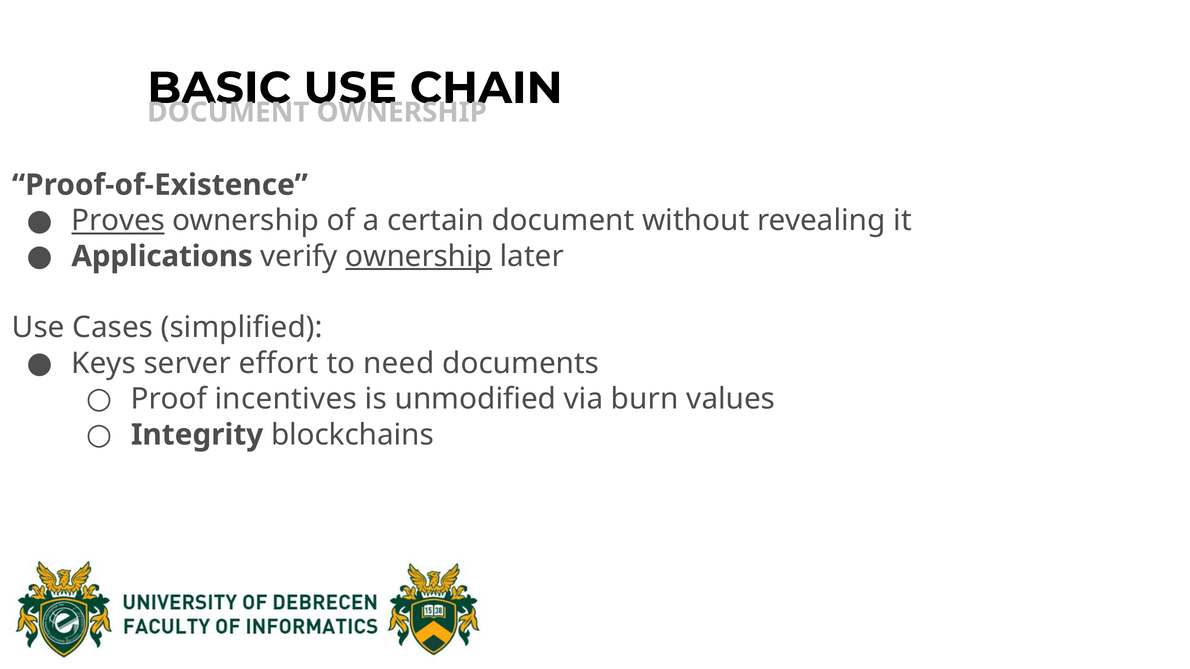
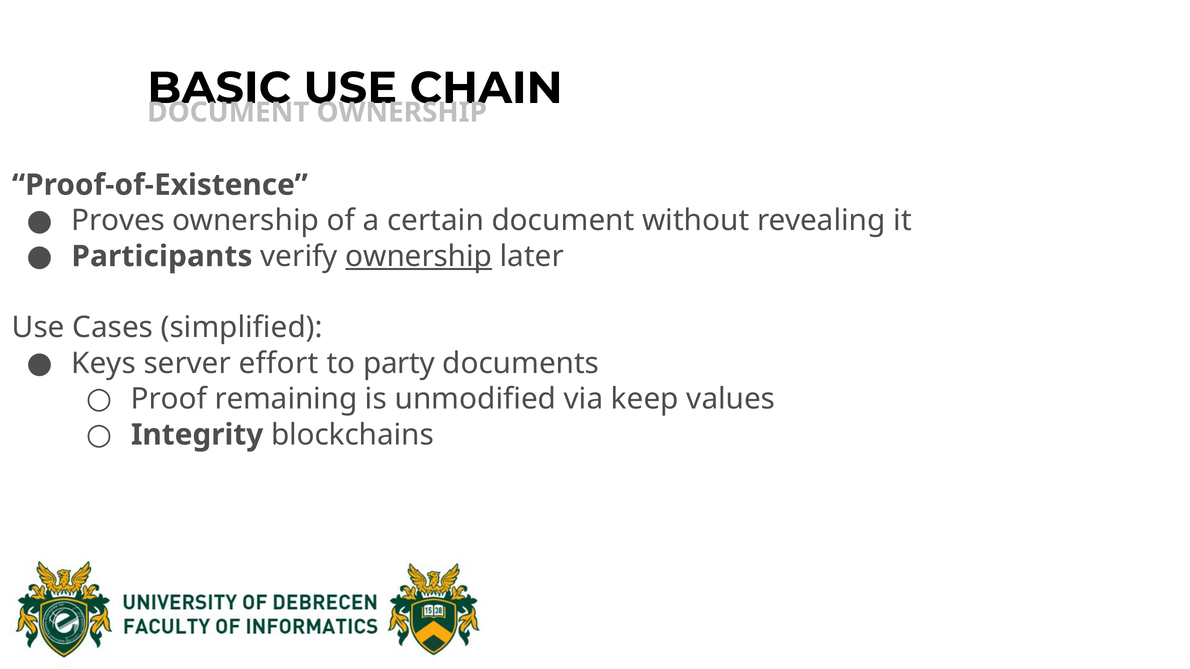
Proves underline: present -> none (118, 221)
Applications: Applications -> Participants (162, 257)
need: need -> party (399, 364)
incentives: incentives -> remaining (286, 399)
burn: burn -> keep (645, 399)
